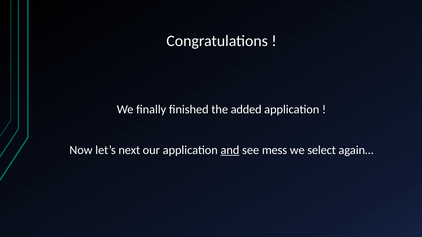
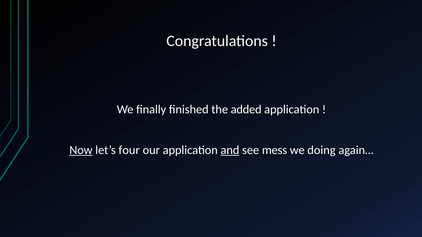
Now underline: none -> present (81, 150)
next: next -> four (129, 150)
select: select -> doing (322, 150)
